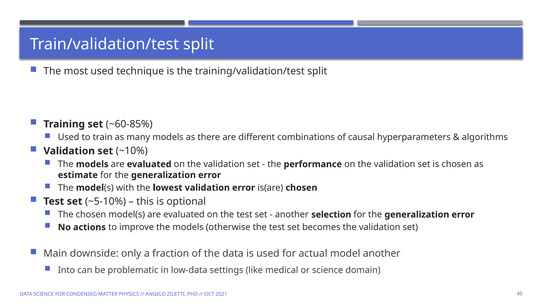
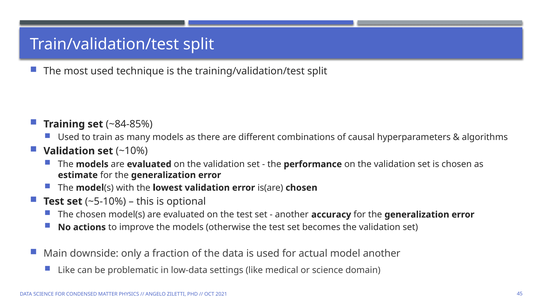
~60-85%: ~60-85% -> ~84-85% (129, 124)
selection: selection -> accuracy (331, 214)
Into: Into -> Like (66, 270)
